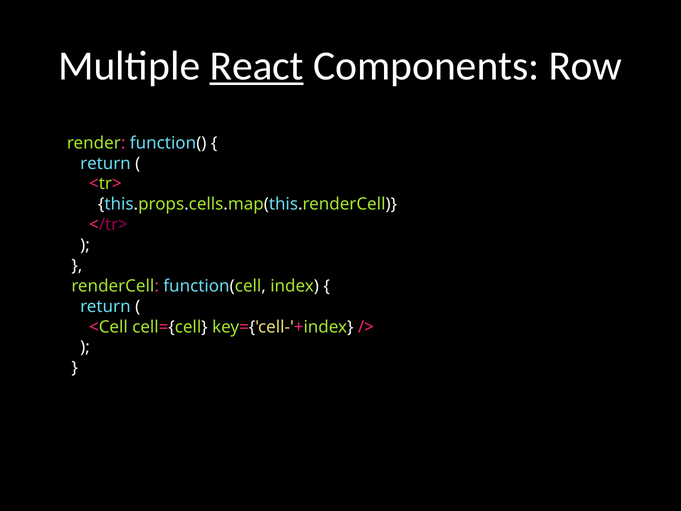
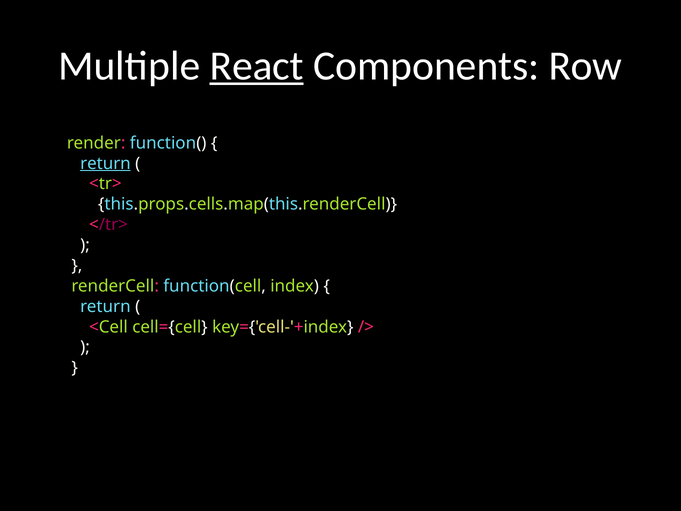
return underline: none -> present (105, 163)
